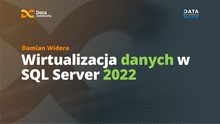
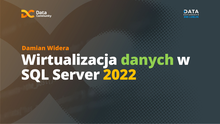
2022 colour: light green -> yellow (120, 75)
